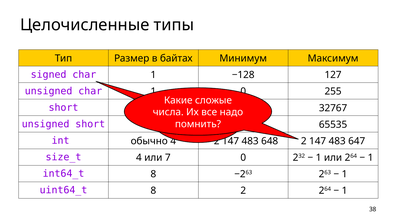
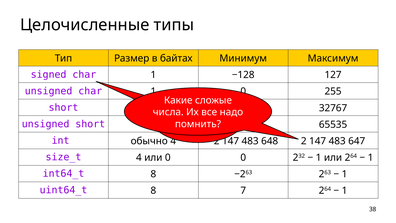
или 7: 7 -> 0 (168, 157)
8 2: 2 -> 7 (243, 190)
